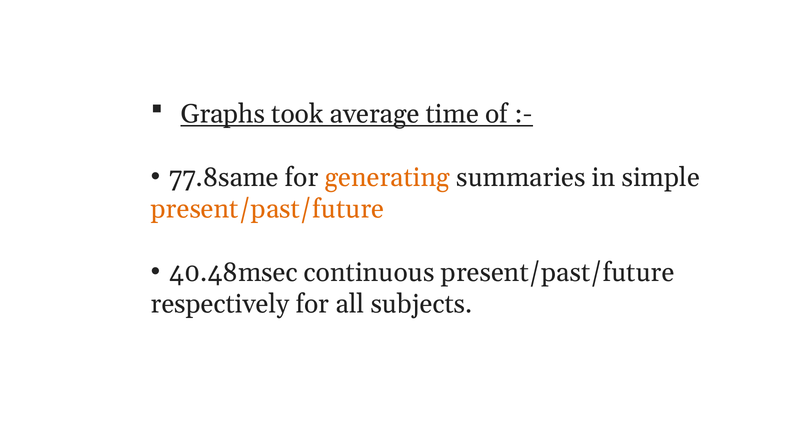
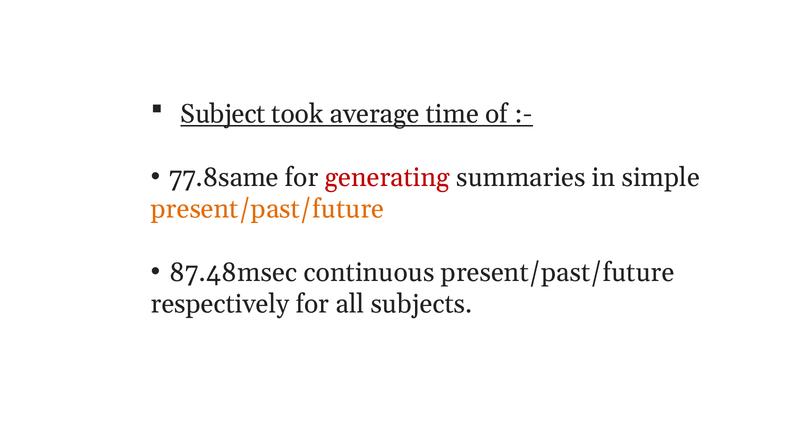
Graphs: Graphs -> Subject (223, 114)
generating colour: orange -> red (387, 178)
40.48msec: 40.48msec -> 87.48msec (233, 273)
